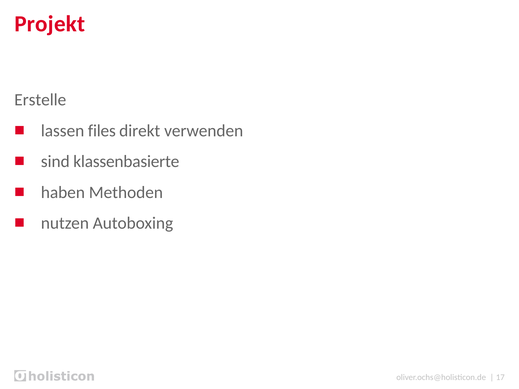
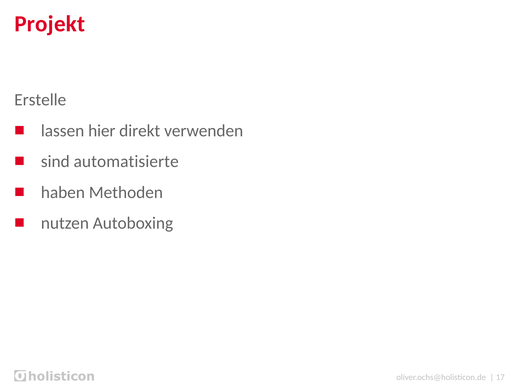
files: files -> hier (102, 131)
klassenbasierte: klassenbasierte -> automatisierte (126, 162)
